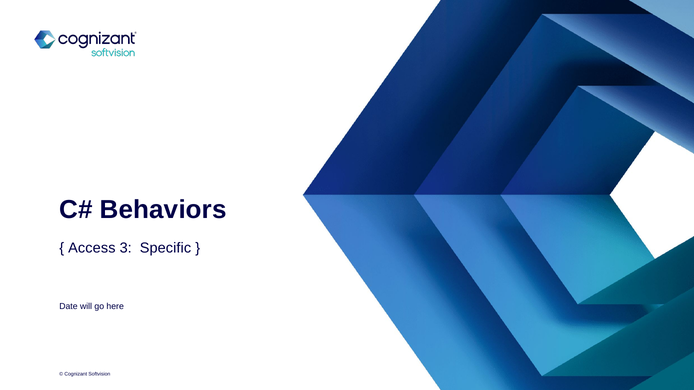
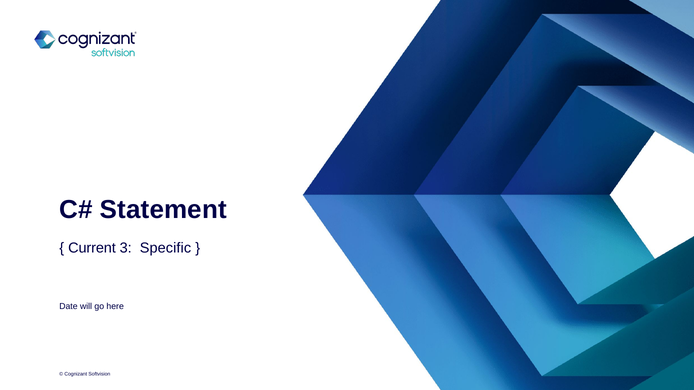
Behaviors: Behaviors -> Statement (163, 210)
Access: Access -> Current (92, 248)
